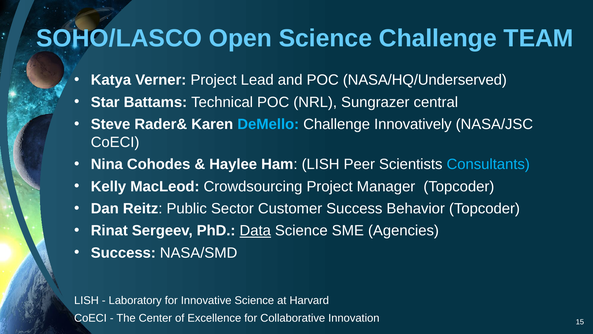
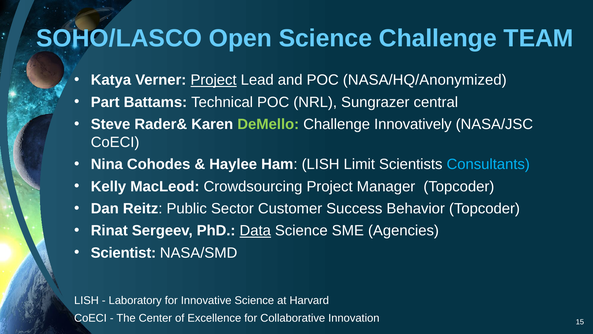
Project underline: none -> present (214, 80)
NASA/HQ/Underserved: NASA/HQ/Underserved -> NASA/HQ/Anonymized (425, 80)
Star: Star -> Part (105, 102)
DeMello colour: light blue -> light green (268, 124)
Peer: Peer -> Limit (359, 164)
Success: Success -> Scientist (123, 253)
